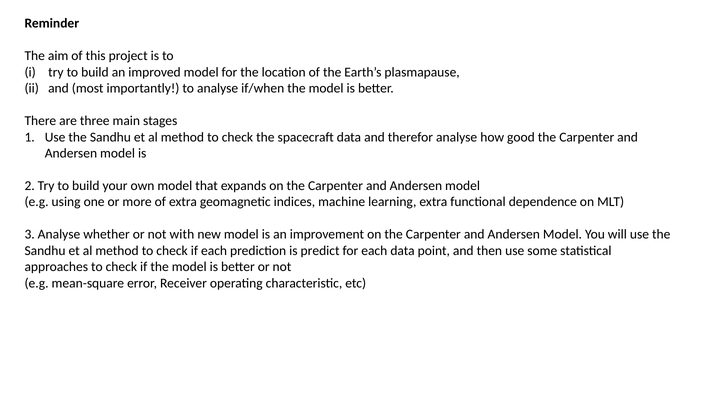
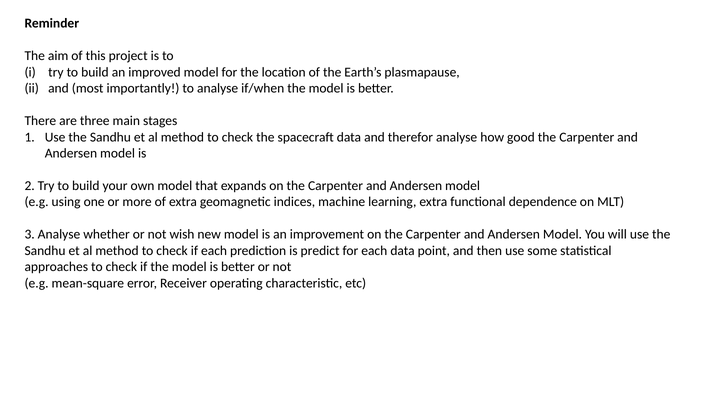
with: with -> wish (182, 234)
